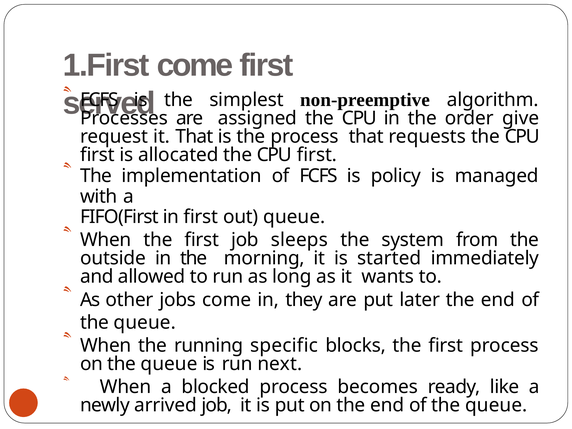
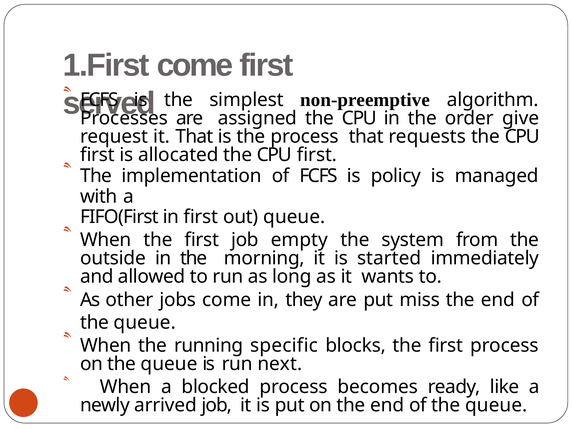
sleeps: sleeps -> empty (299, 240)
later: later -> miss (420, 300)
